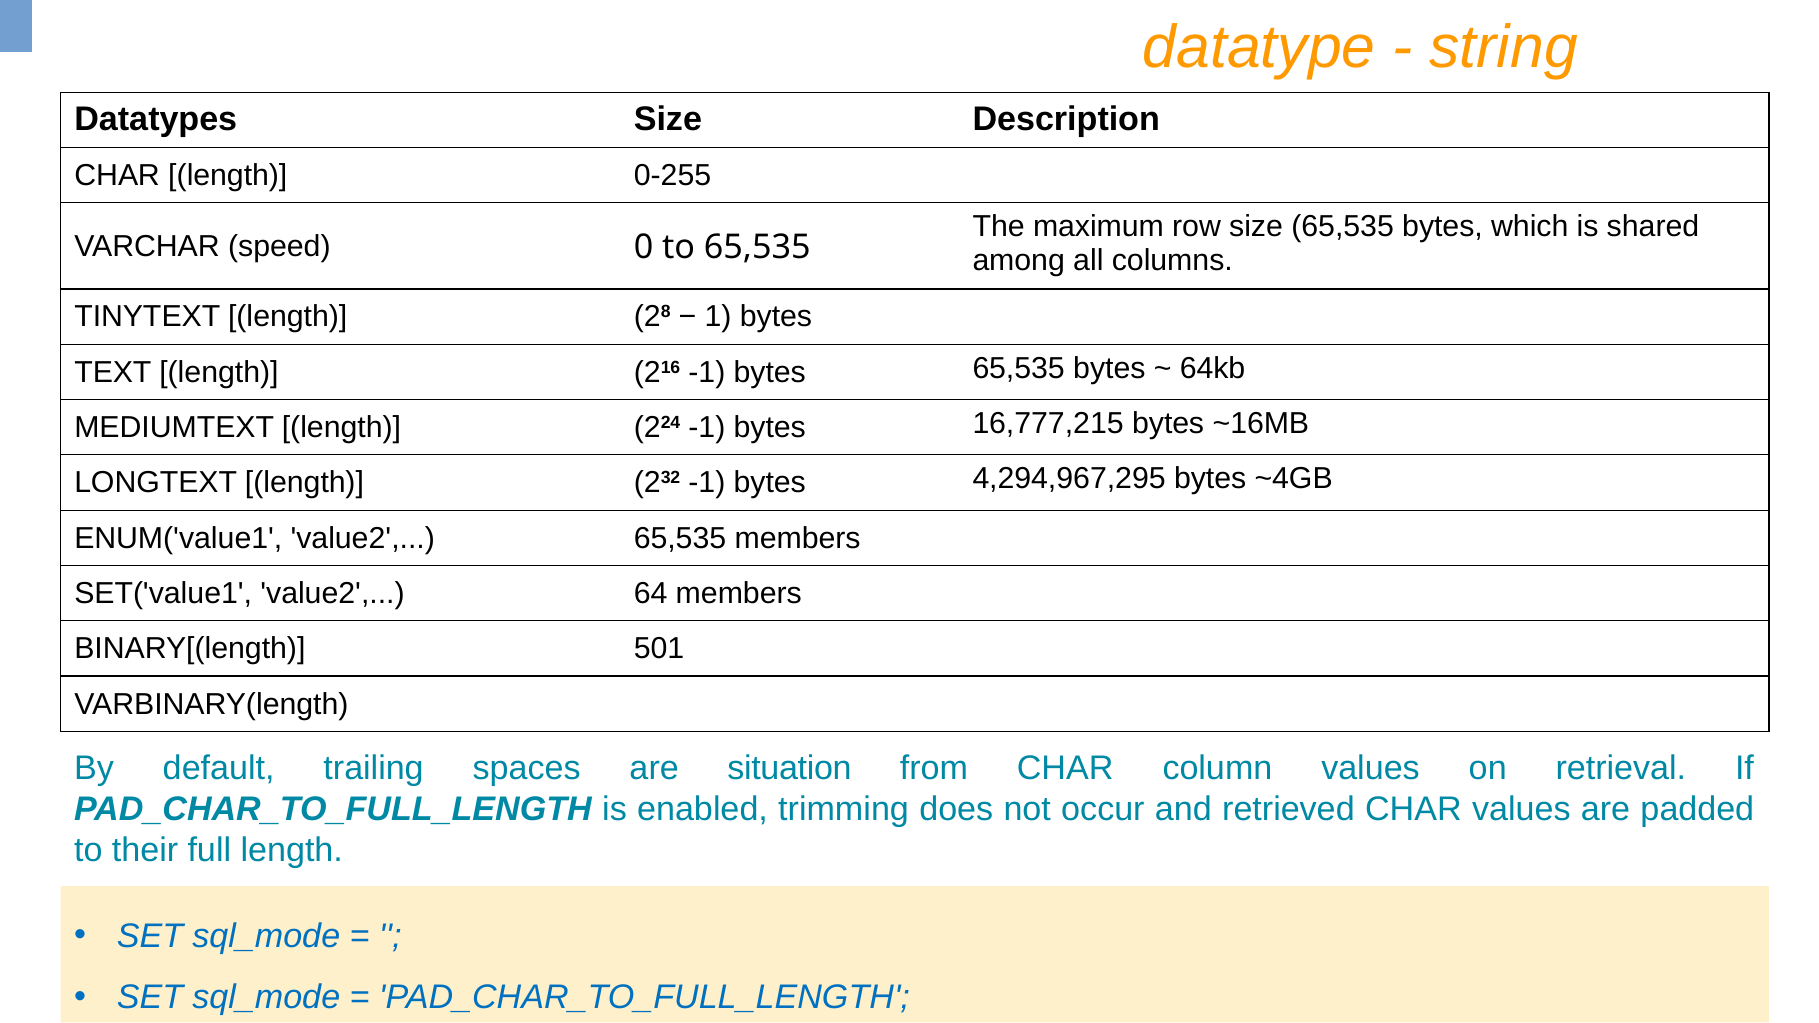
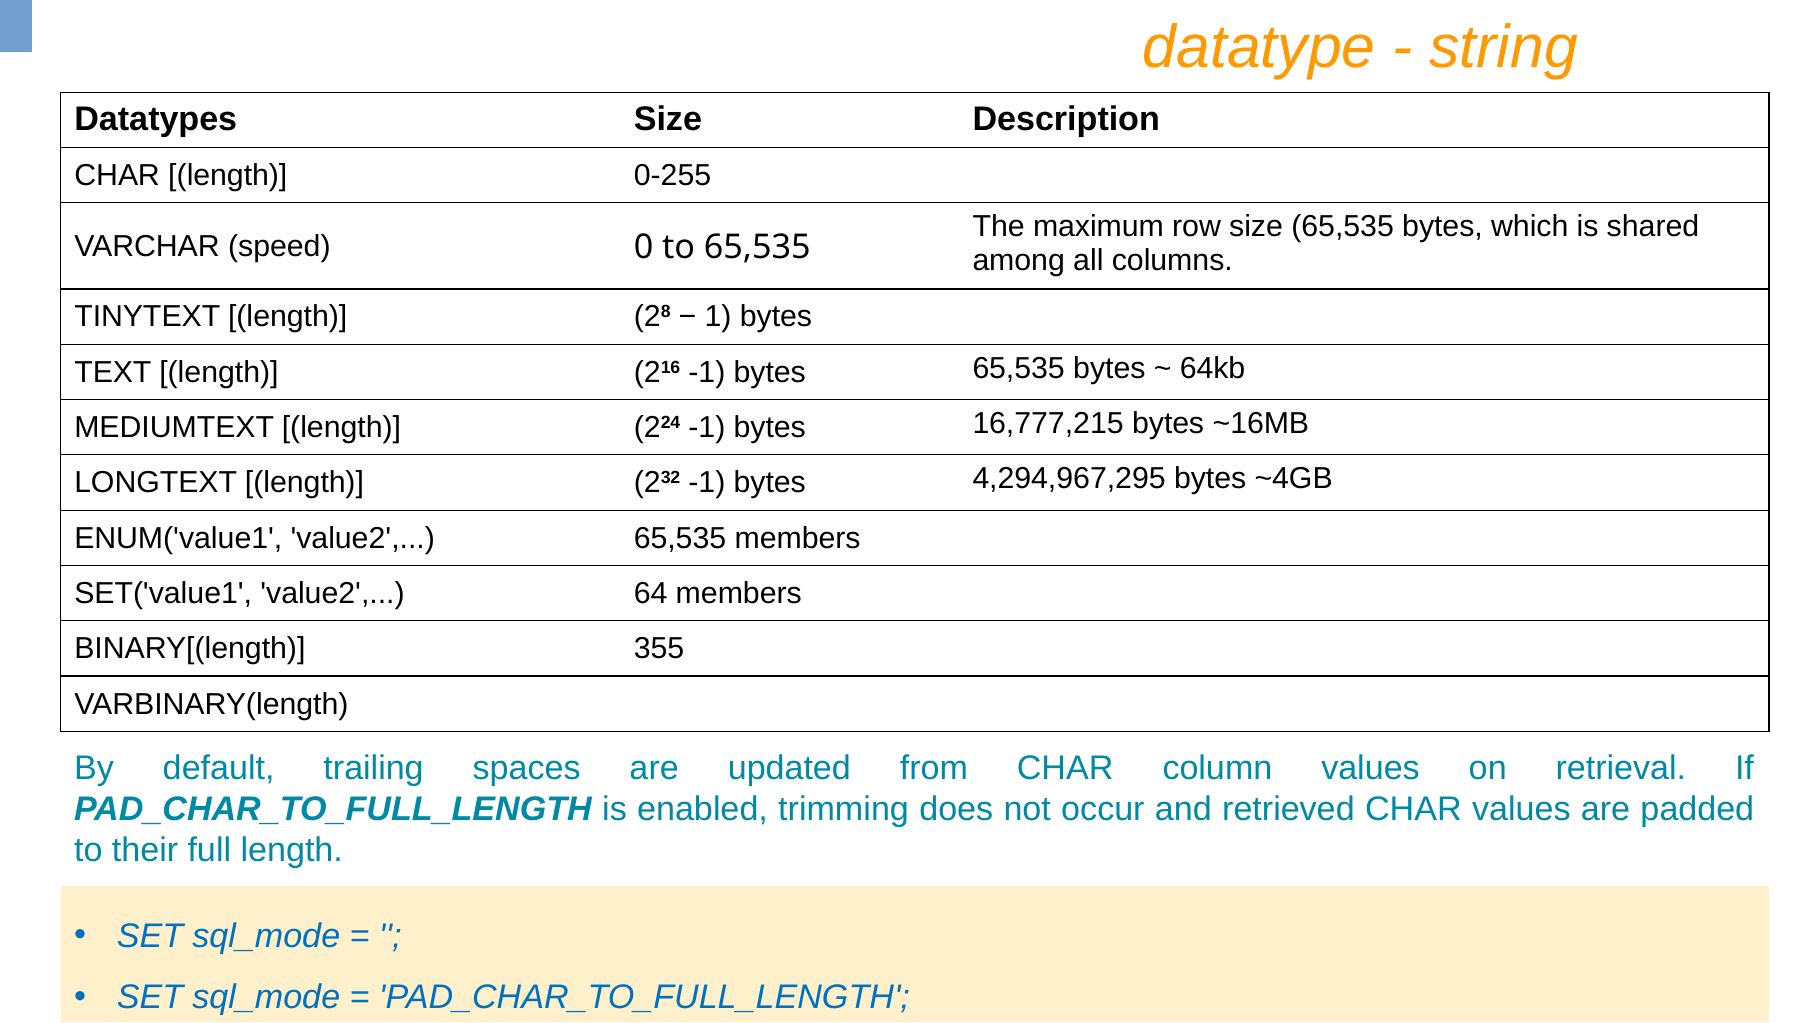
501: 501 -> 355 (659, 649)
situation: situation -> updated (789, 769)
